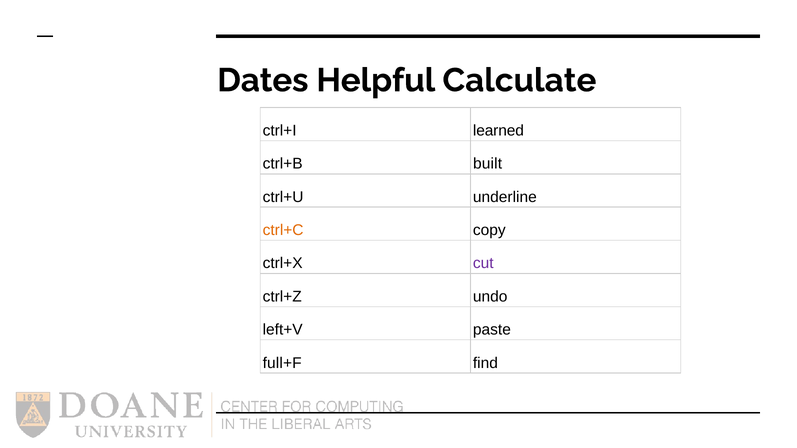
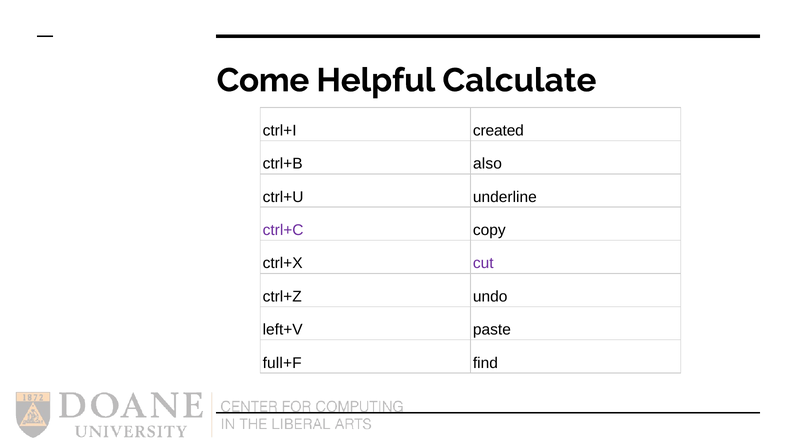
Dates: Dates -> Come (263, 80)
learned: learned -> created (498, 131)
built: built -> also (488, 164)
ctrl+C colour: orange -> purple (283, 230)
